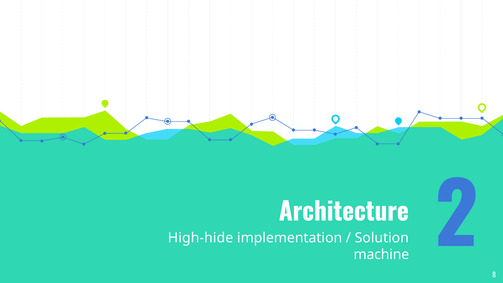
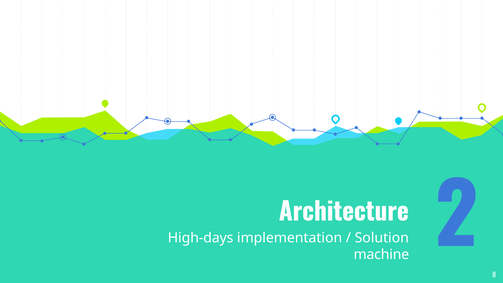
High-hide: High-hide -> High-days (201, 238)
